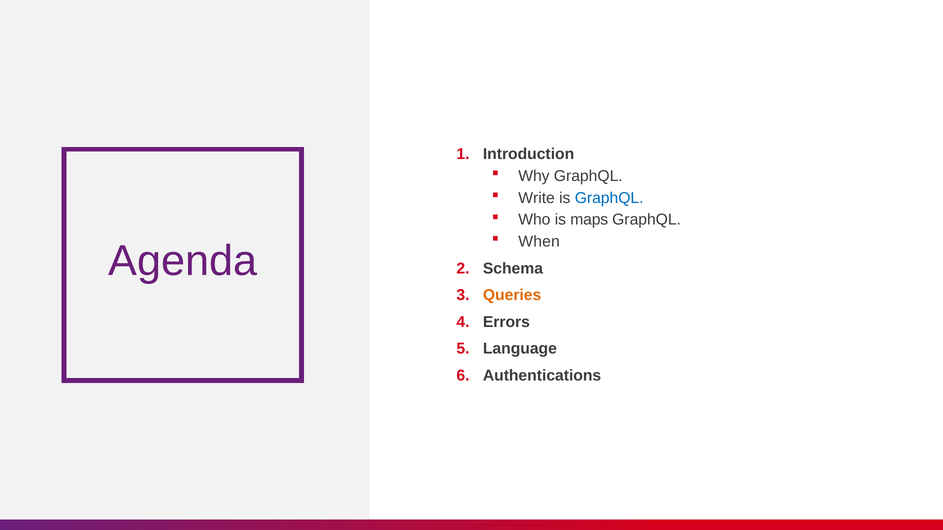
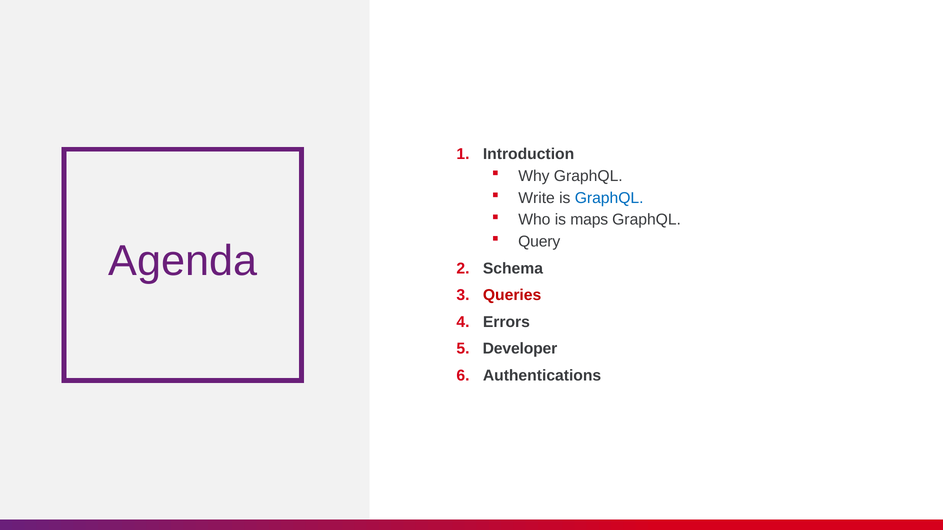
When: When -> Query (539, 242)
Queries colour: orange -> red (512, 295)
Language: Language -> Developer (520, 349)
